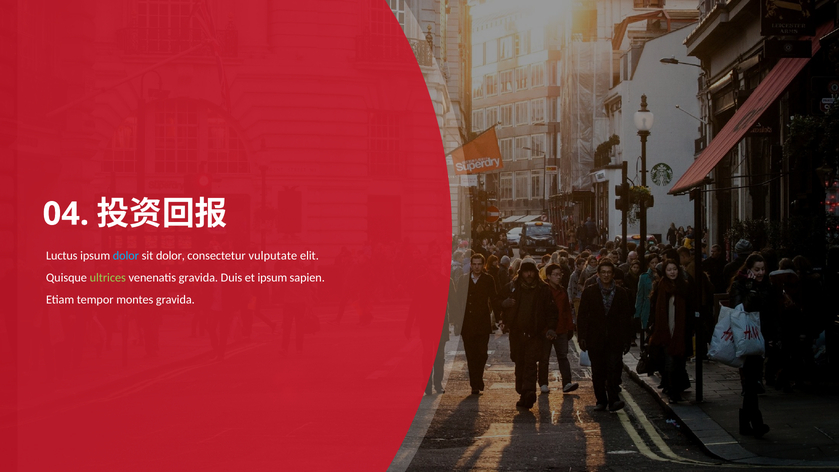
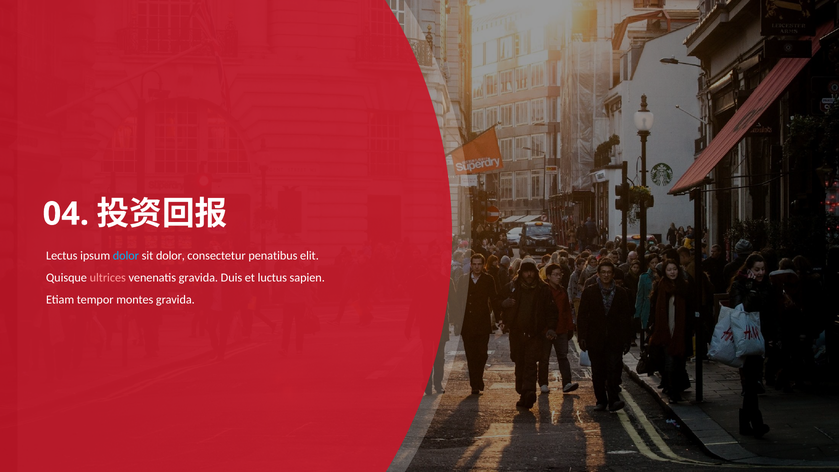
Luctus: Luctus -> Lectus (62, 256)
vulputate: vulputate -> penatibus (273, 256)
ultrices colour: light green -> pink (108, 278)
et ipsum: ipsum -> luctus (272, 278)
